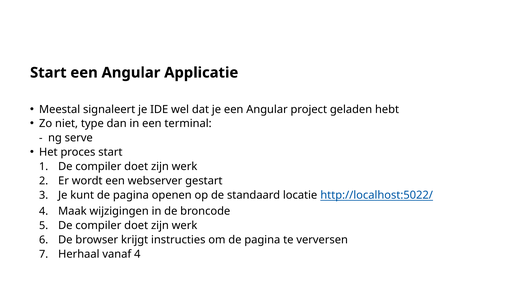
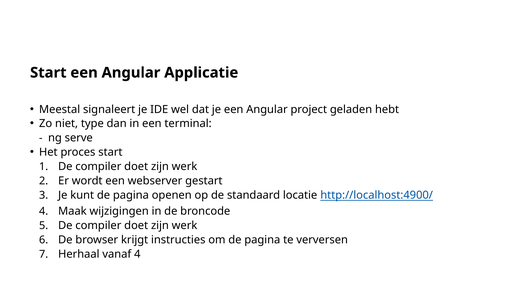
http://localhost:5022/: http://localhost:5022/ -> http://localhost:4900/ (377, 195)
